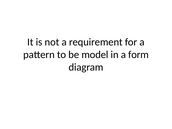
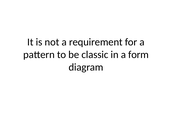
model: model -> classic (95, 55)
